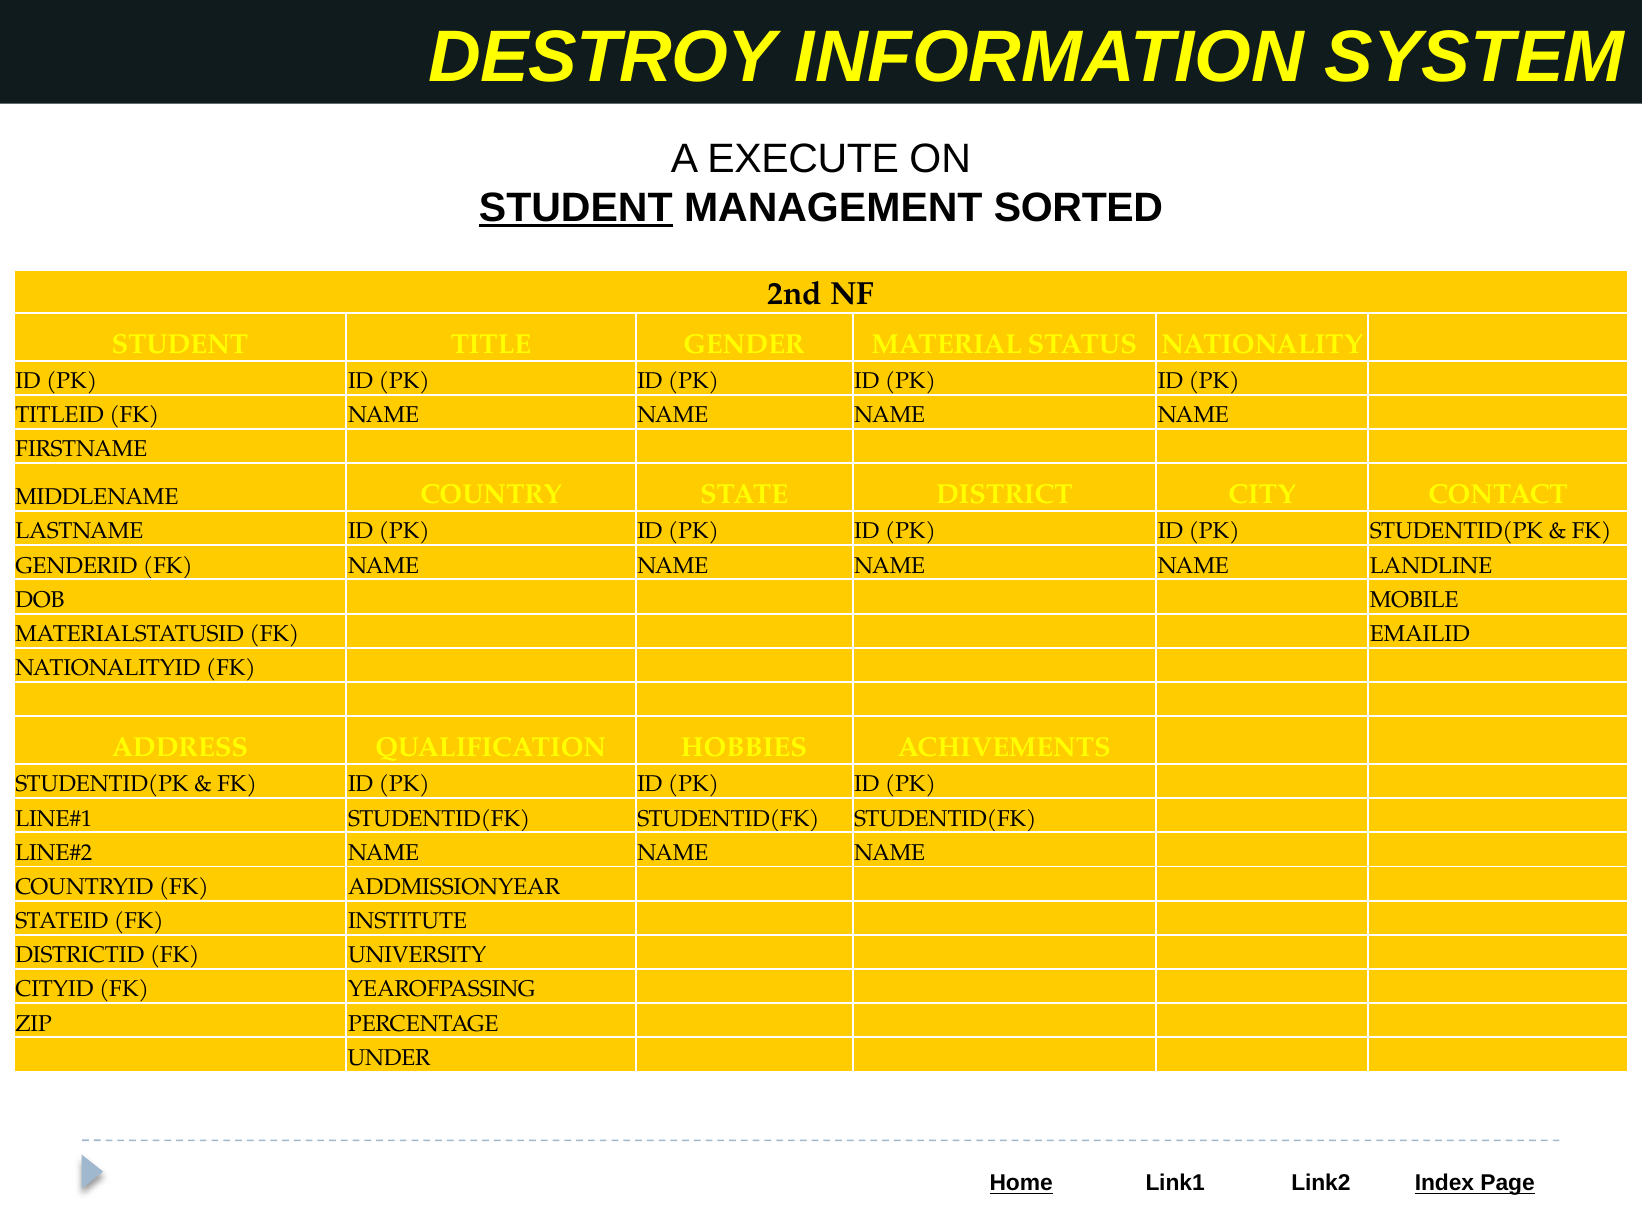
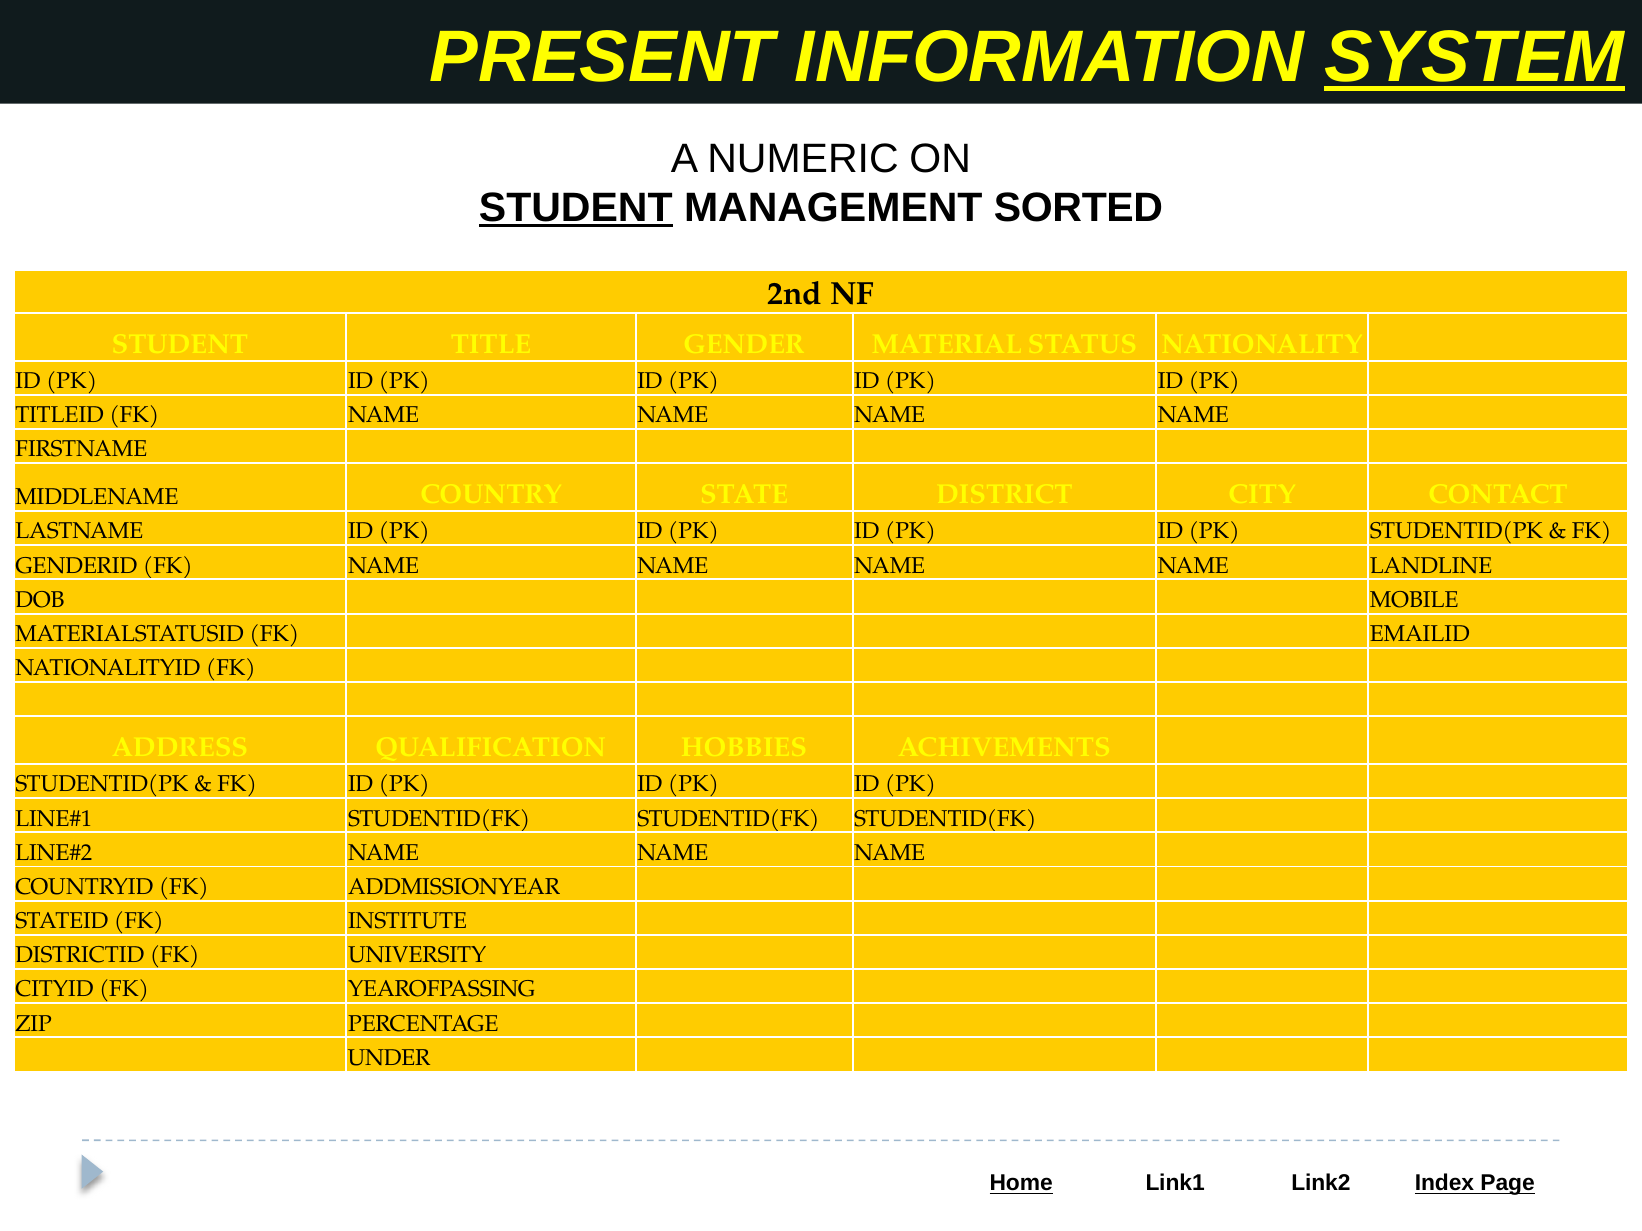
DESTROY: DESTROY -> PRESENT (602, 57)
SYSTEM underline: none -> present (1474, 57)
EXECUTE: EXECUTE -> NUMERIC (803, 159)
